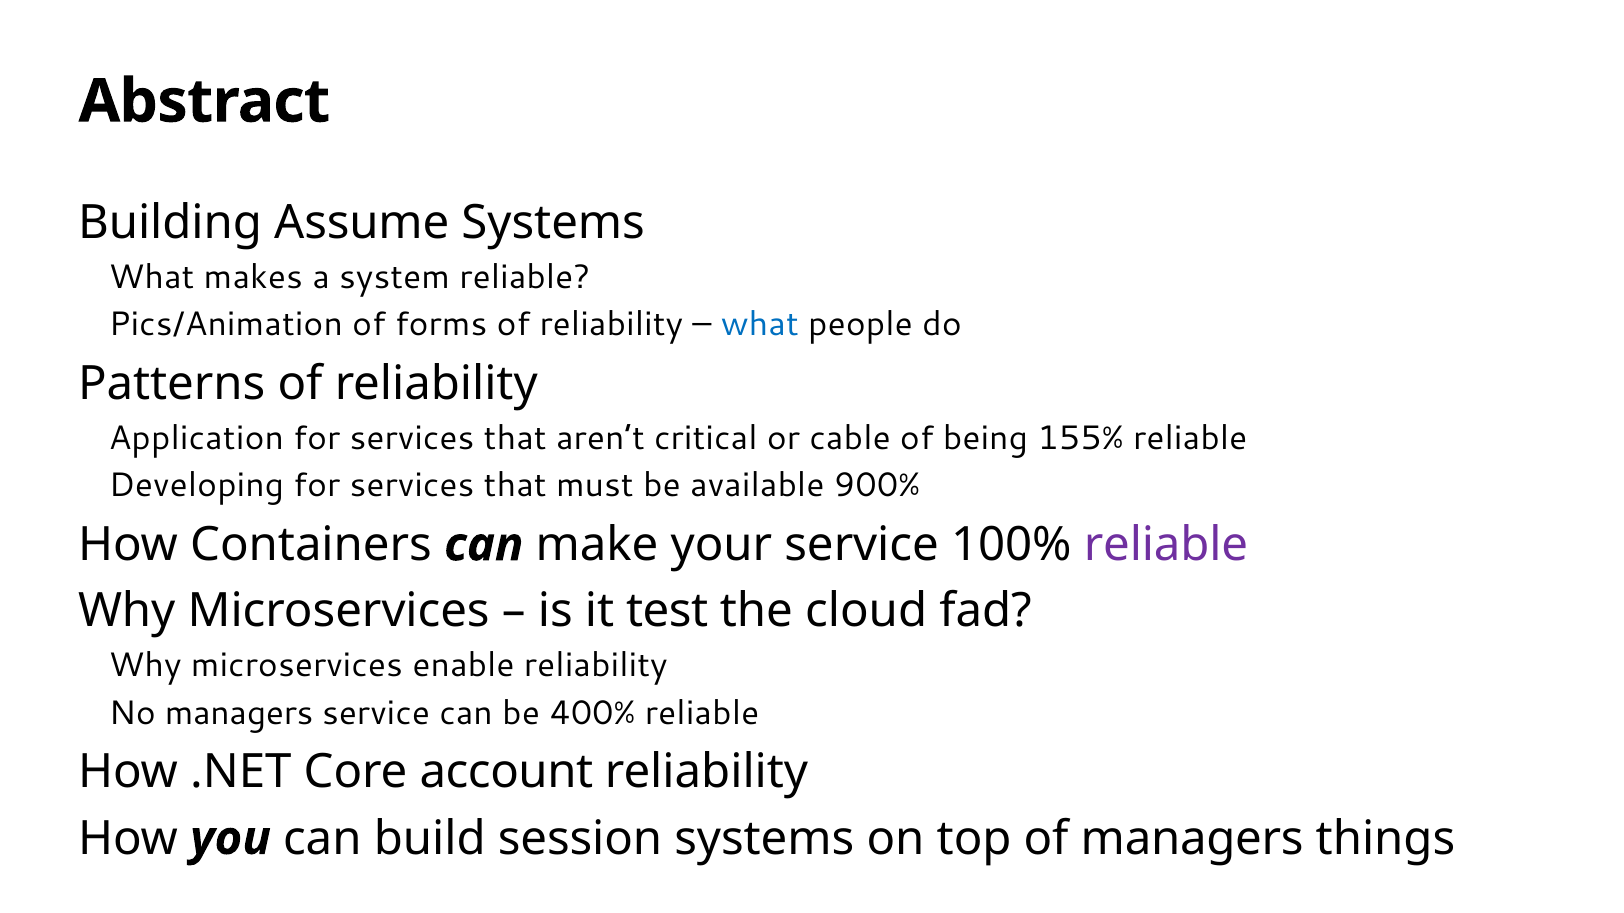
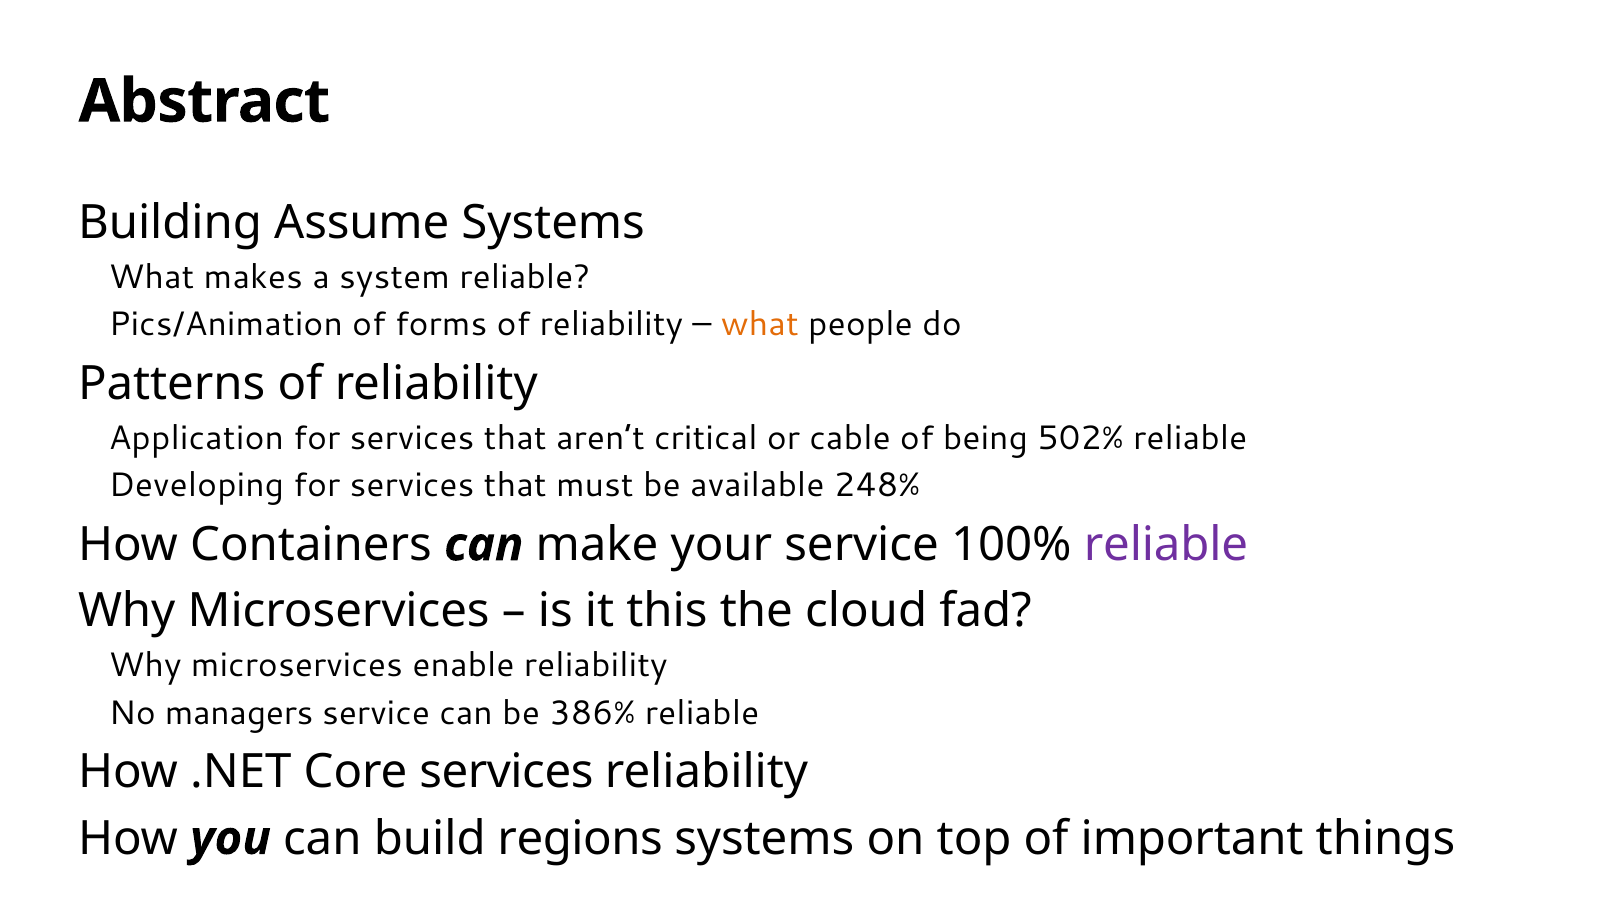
what colour: blue -> orange (760, 325)
155%: 155% -> 502% (1081, 438)
900%: 900% -> 248% (877, 486)
test: test -> this (667, 611)
400%: 400% -> 386% (592, 713)
Core account: account -> services (506, 773)
session: session -> regions (580, 839)
of managers: managers -> important (1192, 839)
